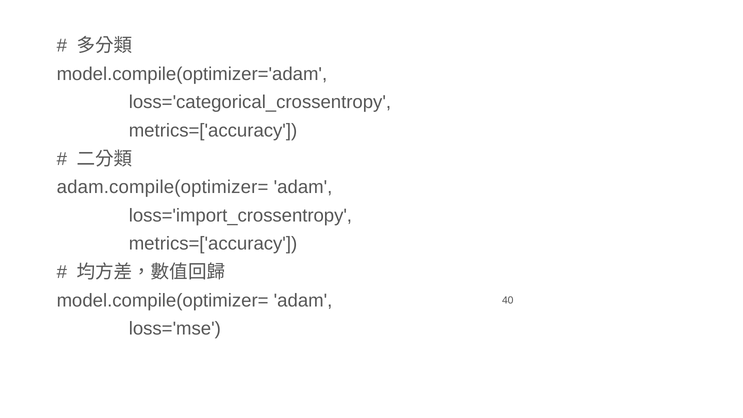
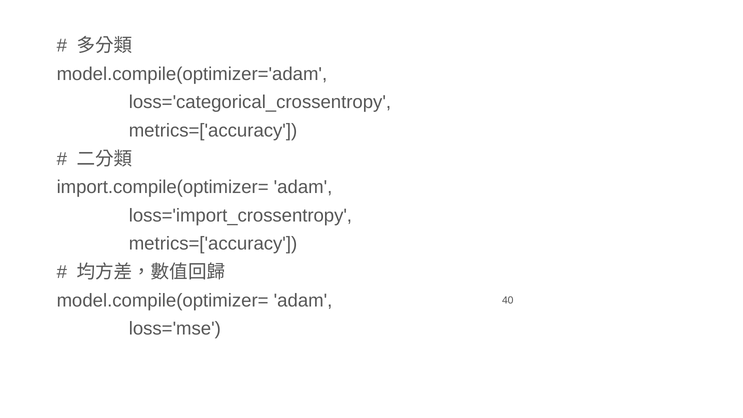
adam.compile(optimizer=: adam.compile(optimizer= -> import.compile(optimizer= (163, 187)
